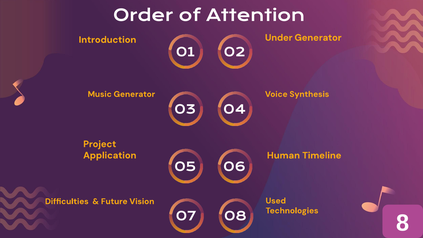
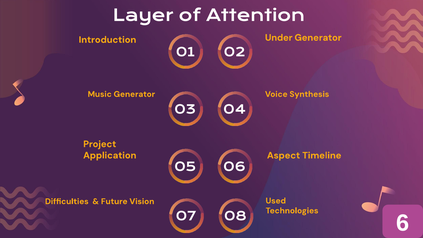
Order: Order -> Layer (143, 16)
Human: Human -> Aspect (284, 155)
8: 8 -> 6 (403, 223)
